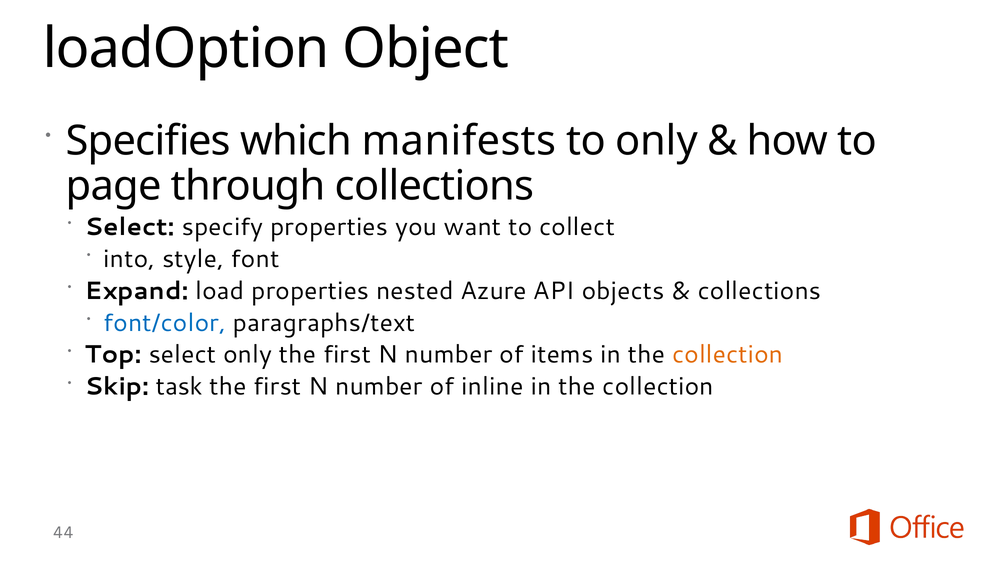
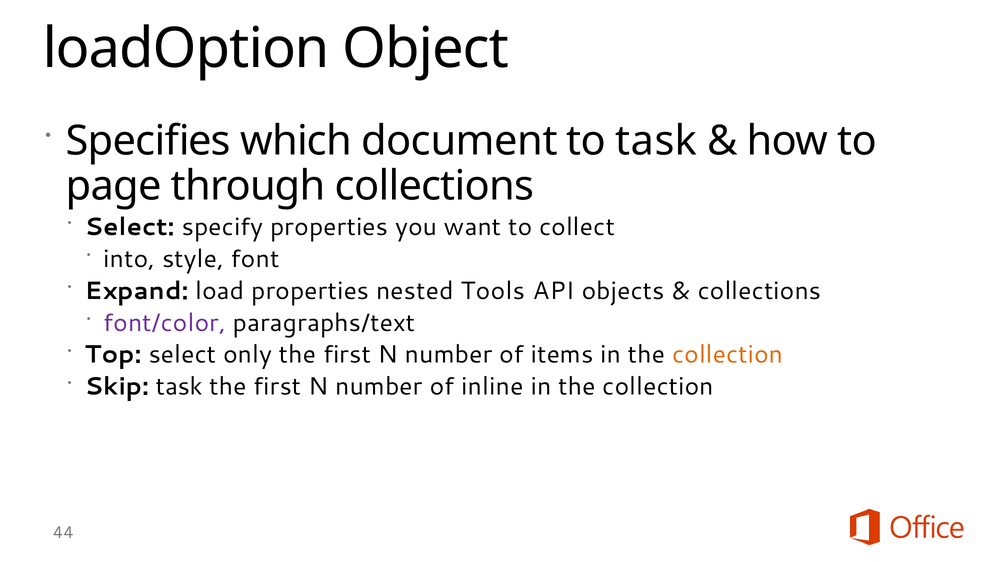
manifests: manifests -> document (459, 141)
to only: only -> task (656, 141)
Azure: Azure -> Tools (493, 291)
font/color colour: blue -> purple (165, 323)
